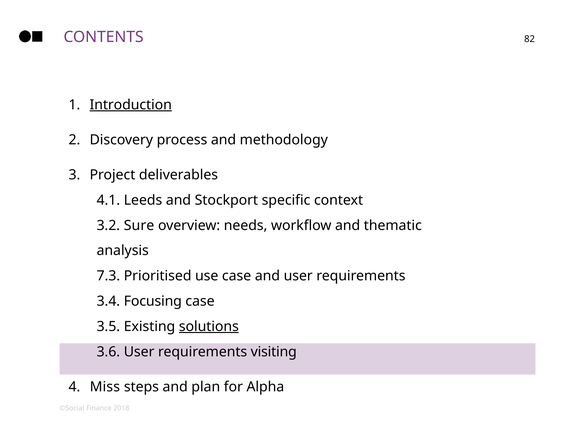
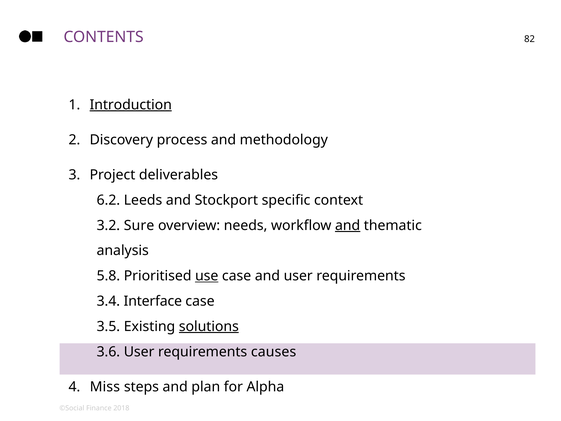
4.1: 4.1 -> 6.2 (108, 200)
and underline: none -> present (348, 225)
7.3: 7.3 -> 5.8 (108, 276)
use underline: none -> present (207, 276)
Focusing: Focusing -> Interface (153, 301)
visiting: visiting -> causes (274, 352)
